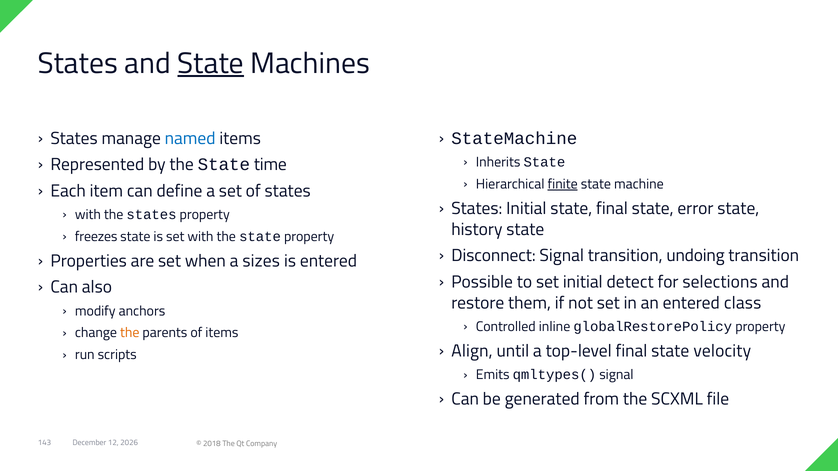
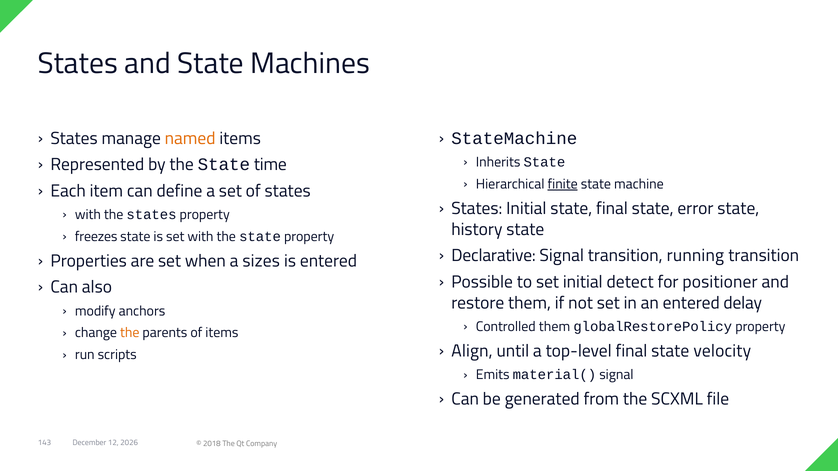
State underline: present -> none (211, 63)
named colour: blue -> orange (190, 138)
Disconnect: Disconnect -> Declarative (494, 256)
undoing: undoing -> running (695, 256)
selections: selections -> positioner (720, 282)
class: class -> delay (743, 303)
Controlled inline: inline -> them (555, 327)
qmltypes(: qmltypes( -> material( (554, 375)
